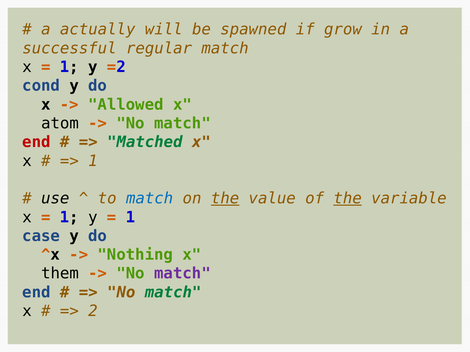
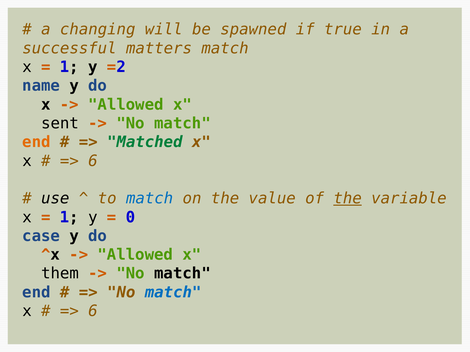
actually: actually -> changing (98, 29)
grow: grow -> true (343, 29)
regular: regular -> matters (159, 48)
cond: cond -> name (41, 86)
atom: atom -> sent (60, 123)
end colour: red -> orange (36, 142)
1: 1 -> 6 (93, 161)
the underline: present -> none (225, 199)
1: 1 -> 0 (130, 217)
Nothing: Nothing -> Allowed (135, 255)
match colour: purple -> black (182, 274)
match colour: green -> blue (173, 293)
2: 2 -> 6 (93, 311)
